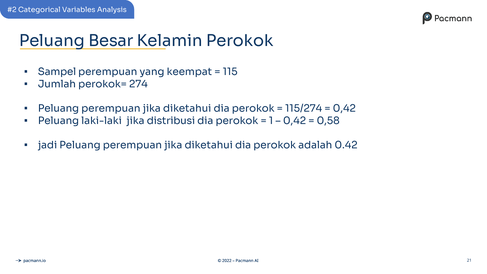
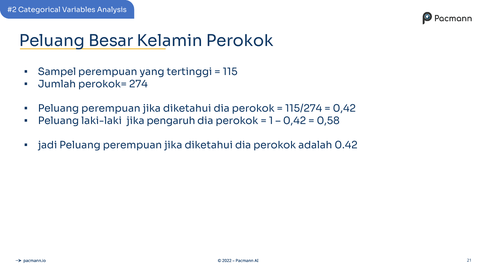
keempat: keempat -> tertinggi (189, 72)
distribusi: distribusi -> pengaruh (171, 121)
